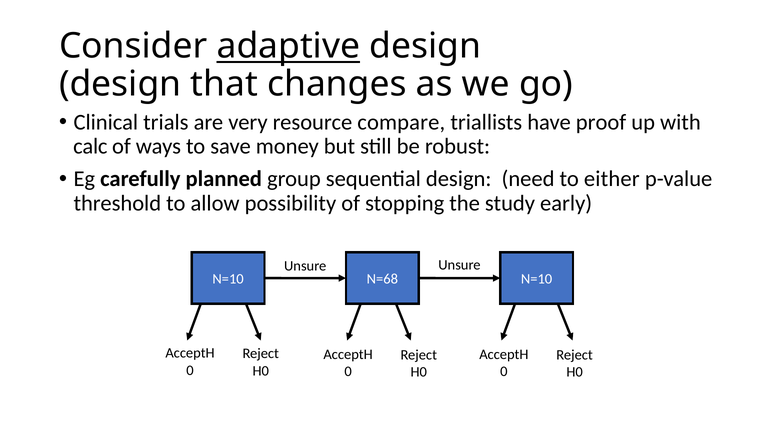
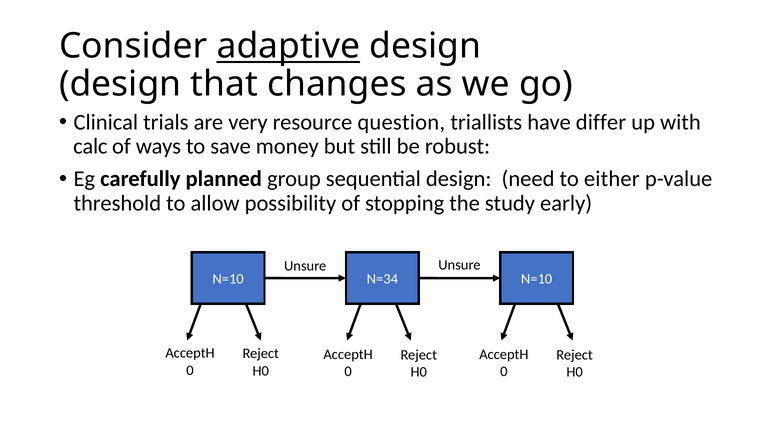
compare: compare -> question (401, 122)
proof: proof -> differ (601, 122)
N=68: N=68 -> N=34 (382, 279)
